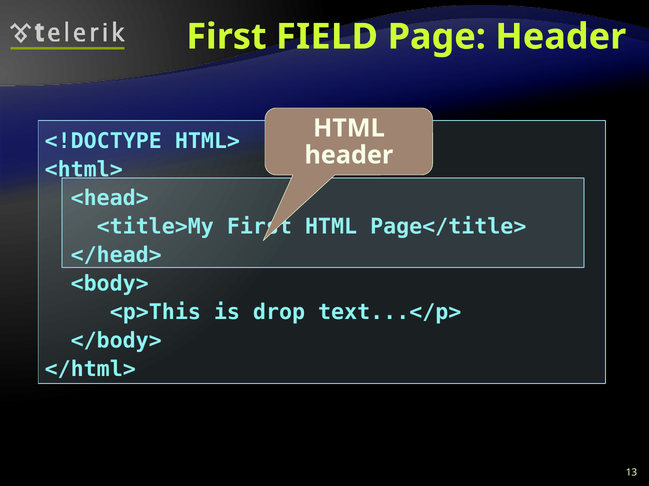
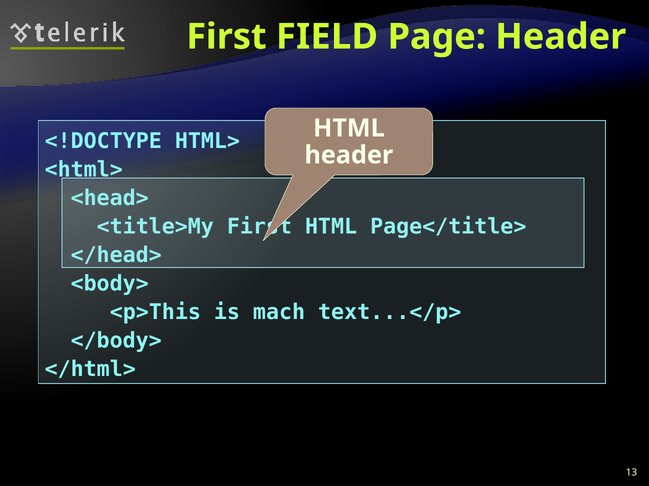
drop: drop -> mach (279, 312)
